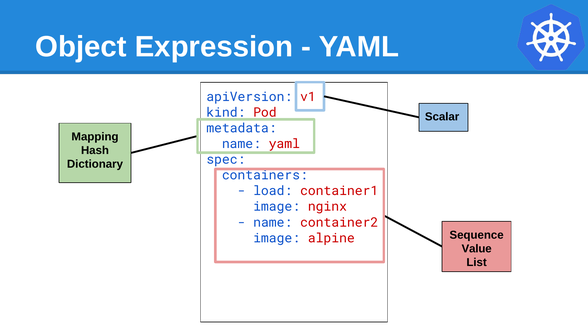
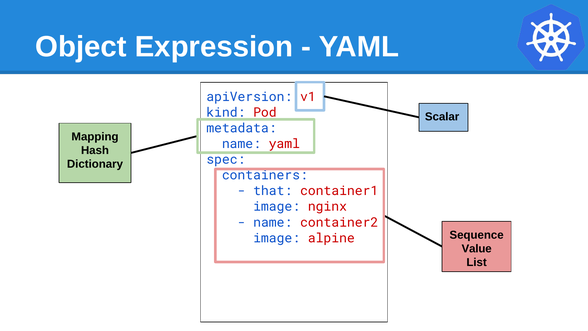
load: load -> that (273, 191)
